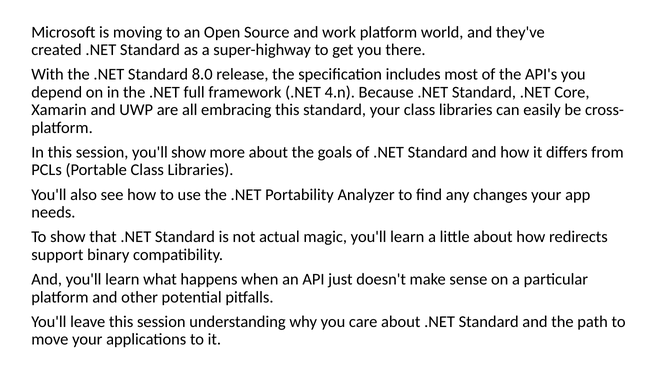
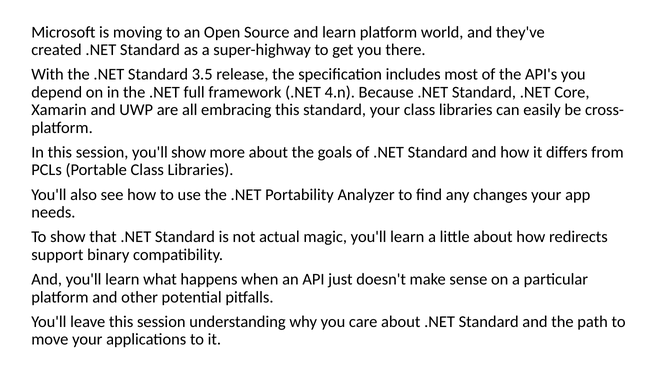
and work: work -> learn (339, 32)
8.0: 8.0 -> 3.5 (202, 74)
